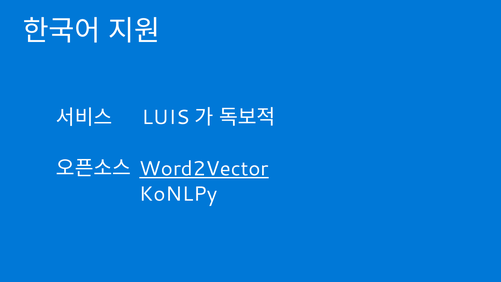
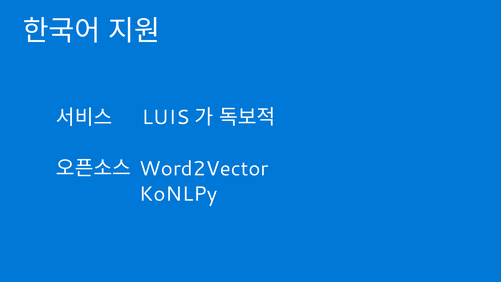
Word2Vector underline: present -> none (204, 169)
